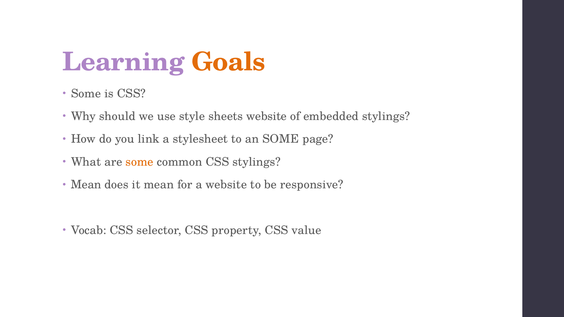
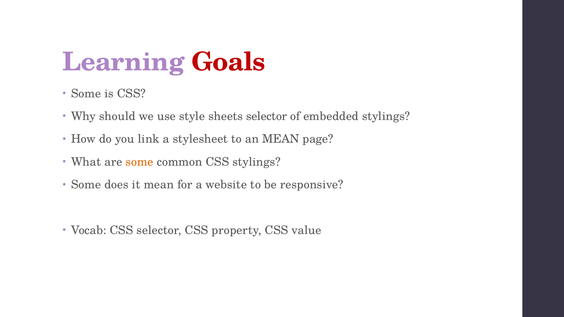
Goals colour: orange -> red (228, 62)
sheets website: website -> selector (267, 116)
an SOME: SOME -> MEAN (281, 139)
Mean: Mean -> Some (86, 185)
